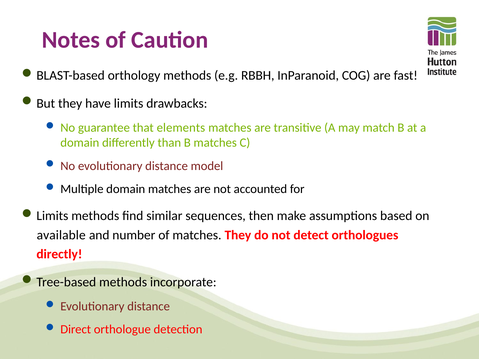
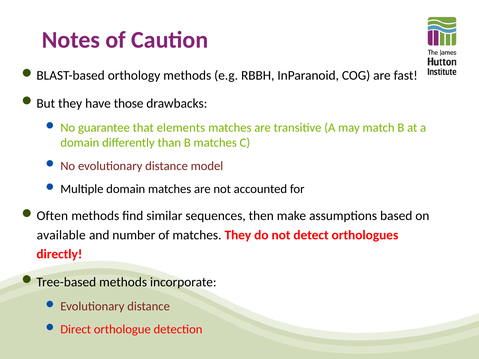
have limits: limits -> those (129, 103)
Limits: Limits -> Often (52, 216)
